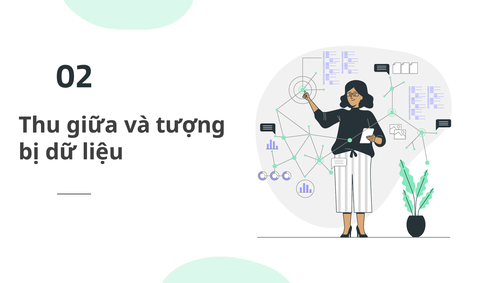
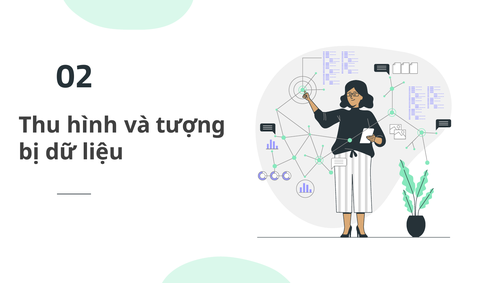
giữa: giữa -> hình (92, 125)
